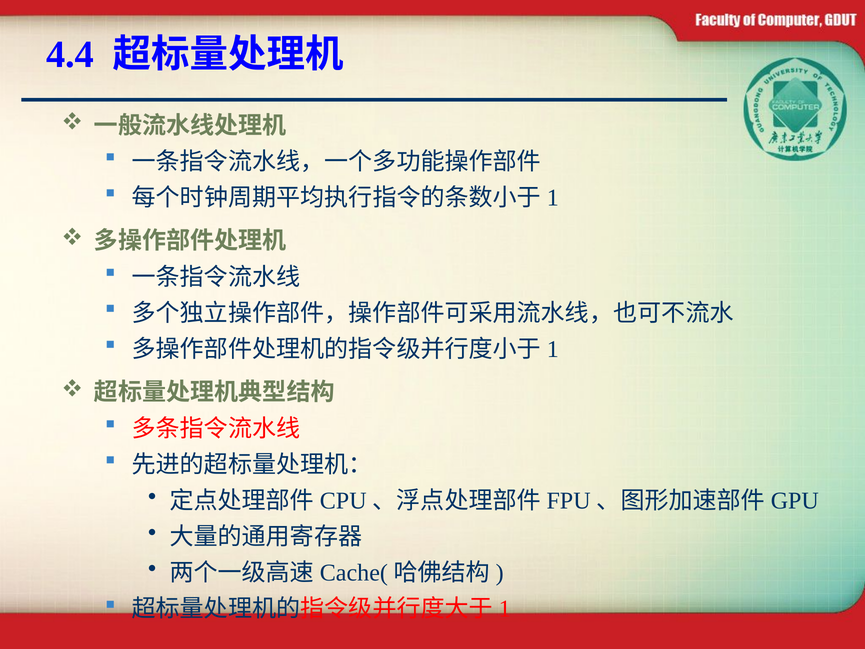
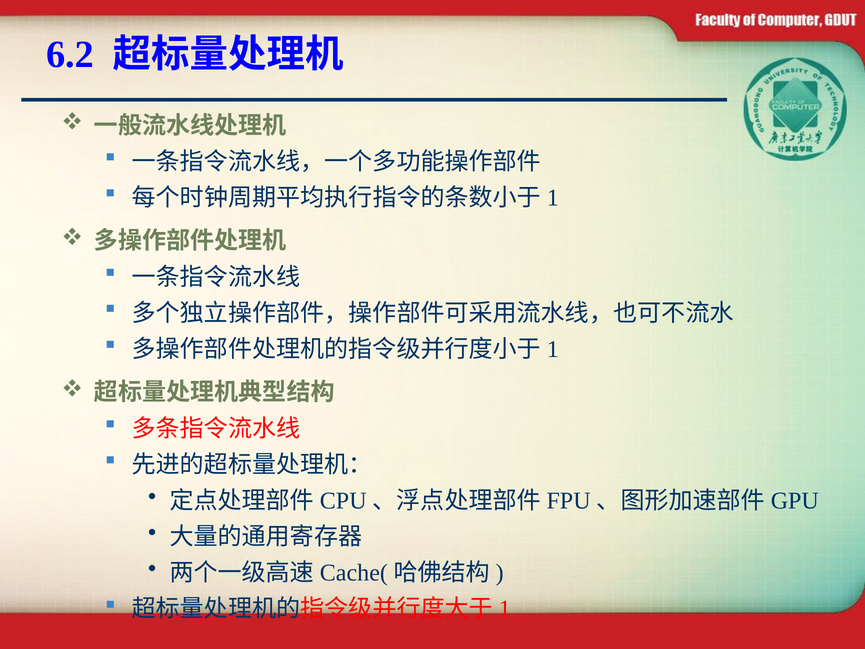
4.4: 4.4 -> 6.2 (70, 55)
